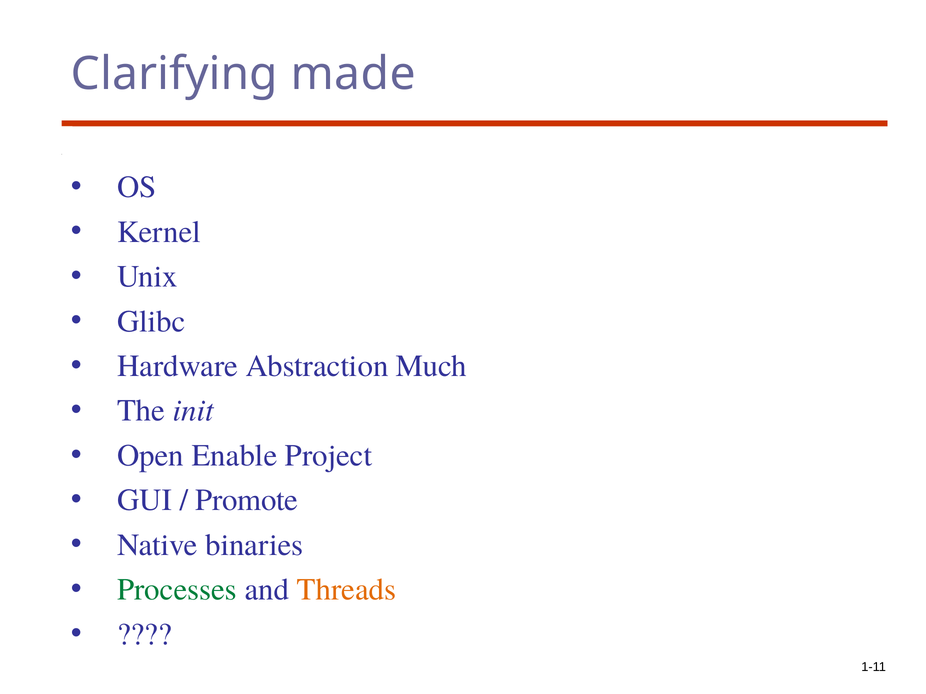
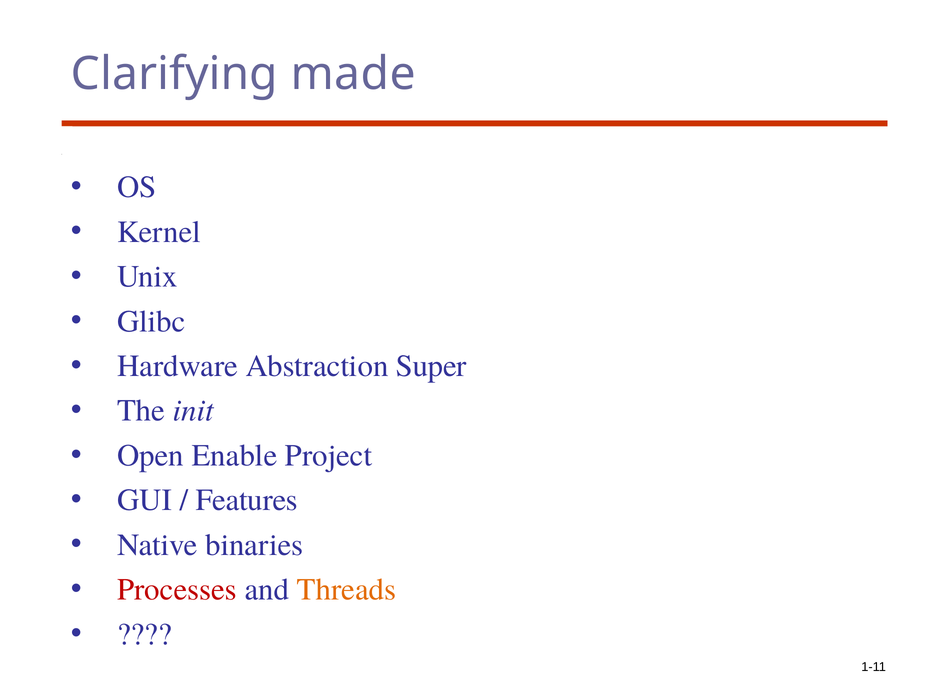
Much: Much -> Super (431, 366)
Promote: Promote -> Features (247, 501)
Processes colour: green -> red (177, 590)
